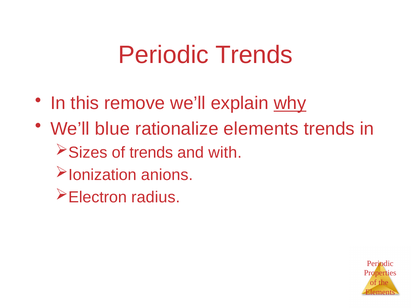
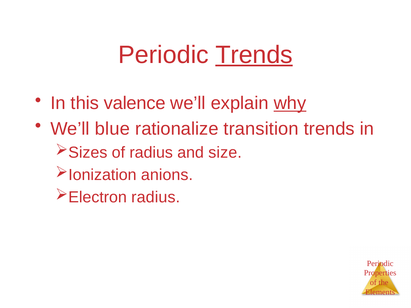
Trends underline: none -> present (254, 55)
remove: remove -> valence (135, 103)
rationalize elements: elements -> transition (261, 129)
of trends: trends -> radius (151, 153)
with: with -> size (225, 153)
